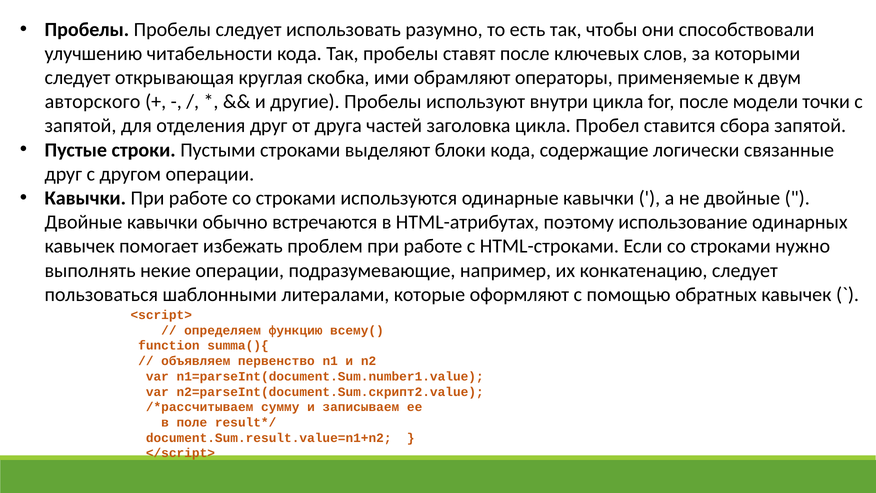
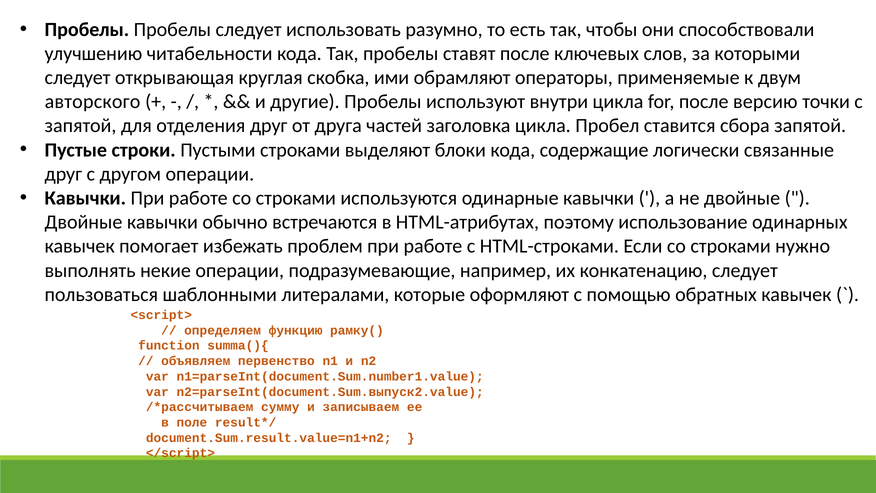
модели: модели -> версию (765, 102)
всему(: всему( -> рамку( (357, 330)
n2=parseInt(document.Sum.скрипт2.value: n2=parseInt(document.Sum.скрипт2.value -> n2=parseInt(document.Sum.выпуск2.value (330, 392)
